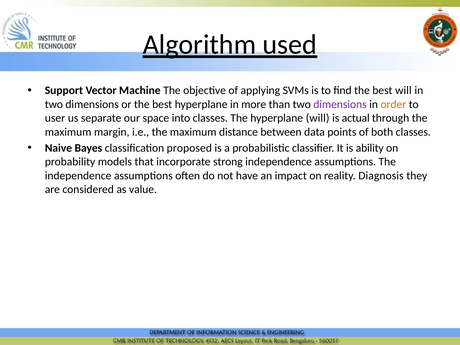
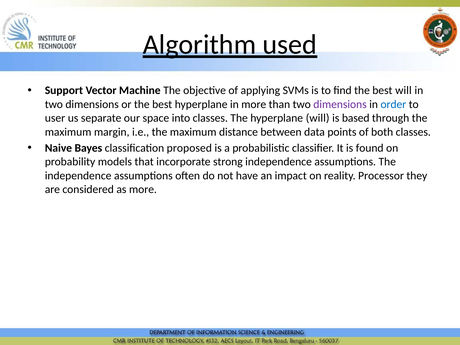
order colour: orange -> blue (393, 104)
actual: actual -> based (356, 118)
ability: ability -> found (370, 148)
Diagnosis: Diagnosis -> Processor (381, 176)
as value: value -> more (143, 189)
